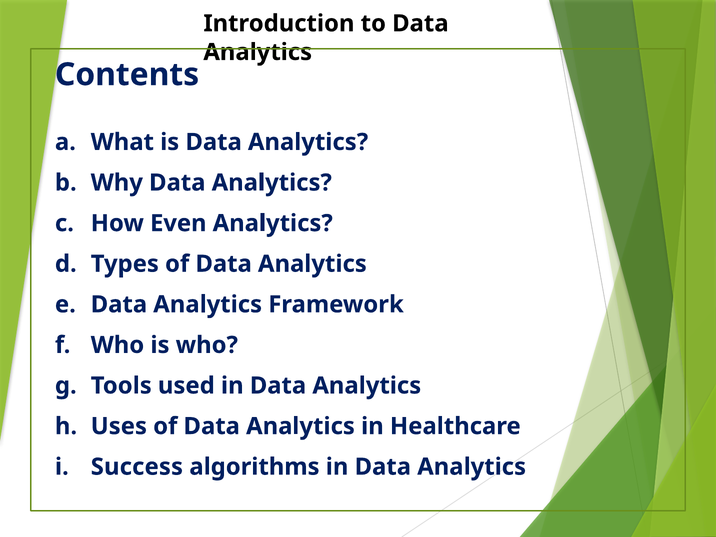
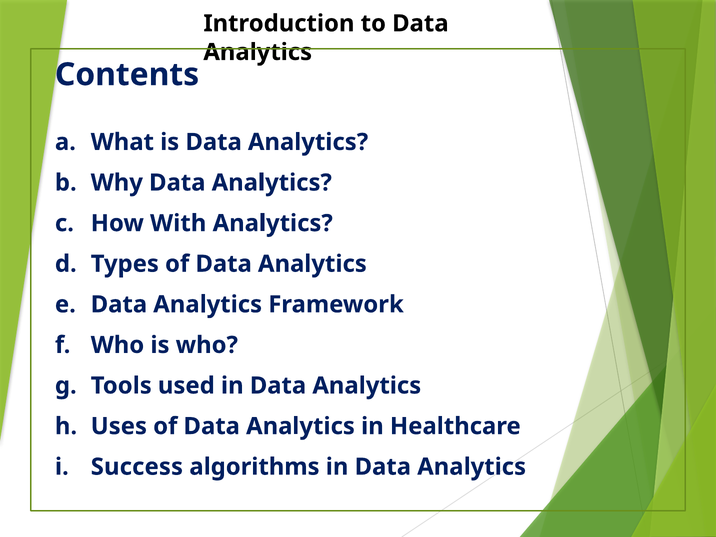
Even: Even -> With (178, 223)
